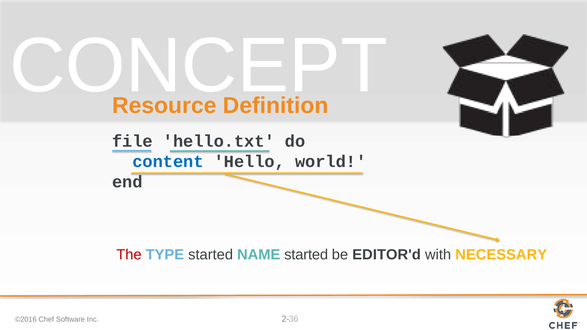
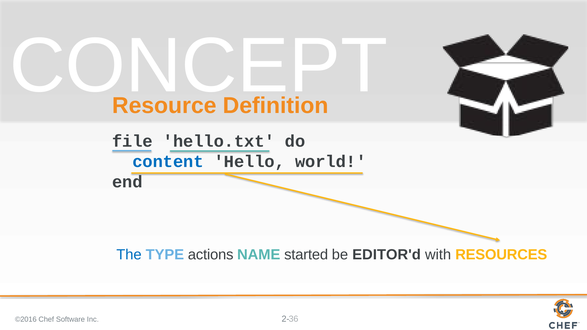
The colour: red -> blue (129, 255)
TYPE started: started -> actions (211, 255)
NECESSARY: NECESSARY -> RESOURCES (501, 255)
